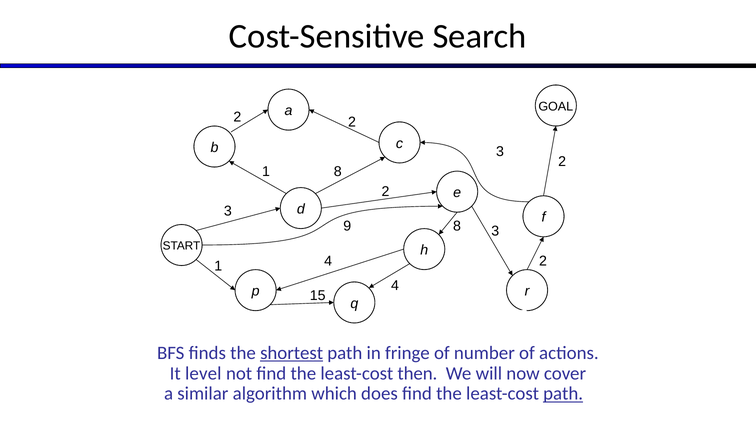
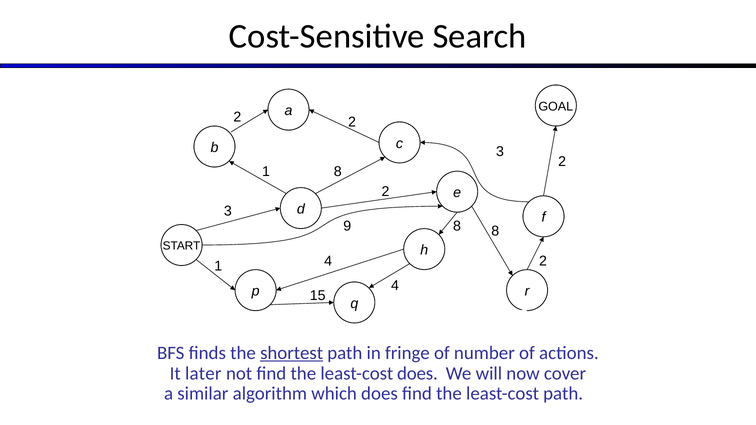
9 3: 3 -> 8 (495, 231)
level: level -> later (203, 374)
least-cost then: then -> does (417, 374)
path underline: present -> none (563, 394)
